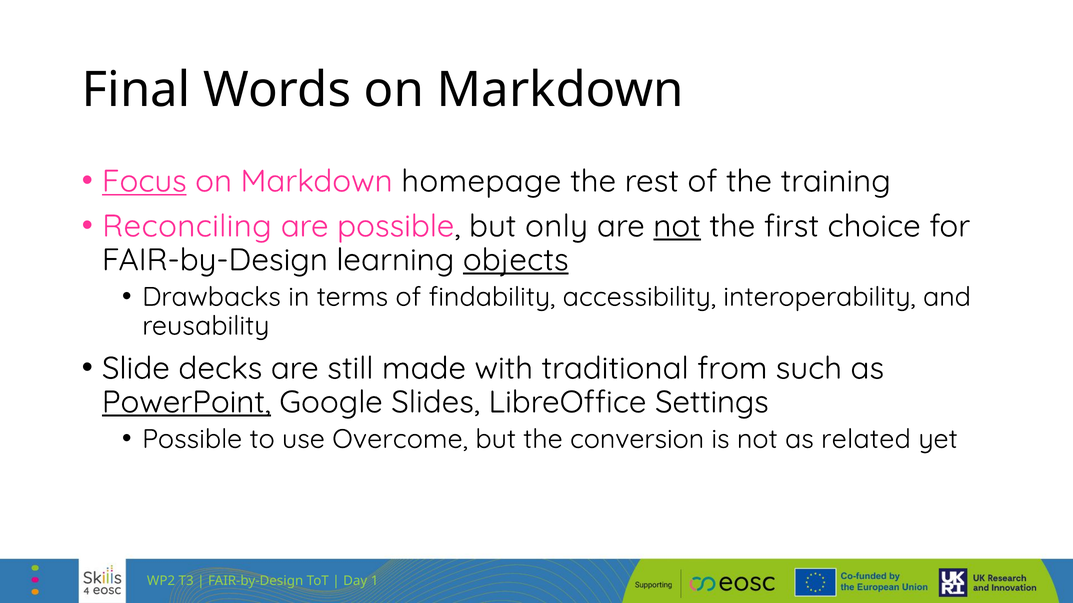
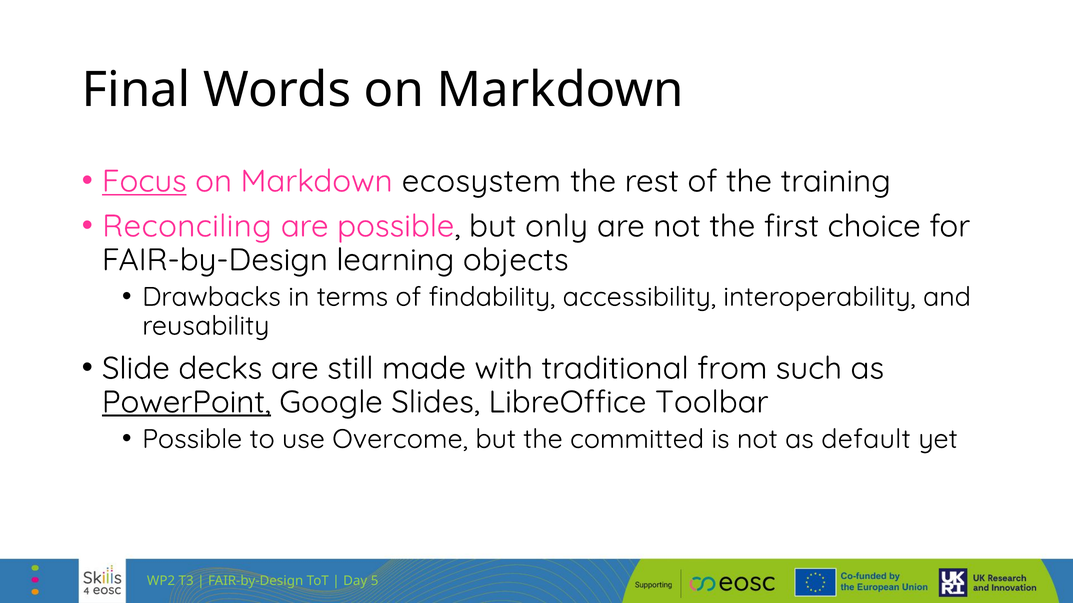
homepage: homepage -> ecosystem (481, 181)
not underline: present -> none (677, 226)
objects underline: present -> none (516, 260)
Settings: Settings -> Toolbar (712, 402)
conversion: conversion -> committed (637, 439)
related: related -> default (866, 439)
1: 1 -> 5 (375, 581)
